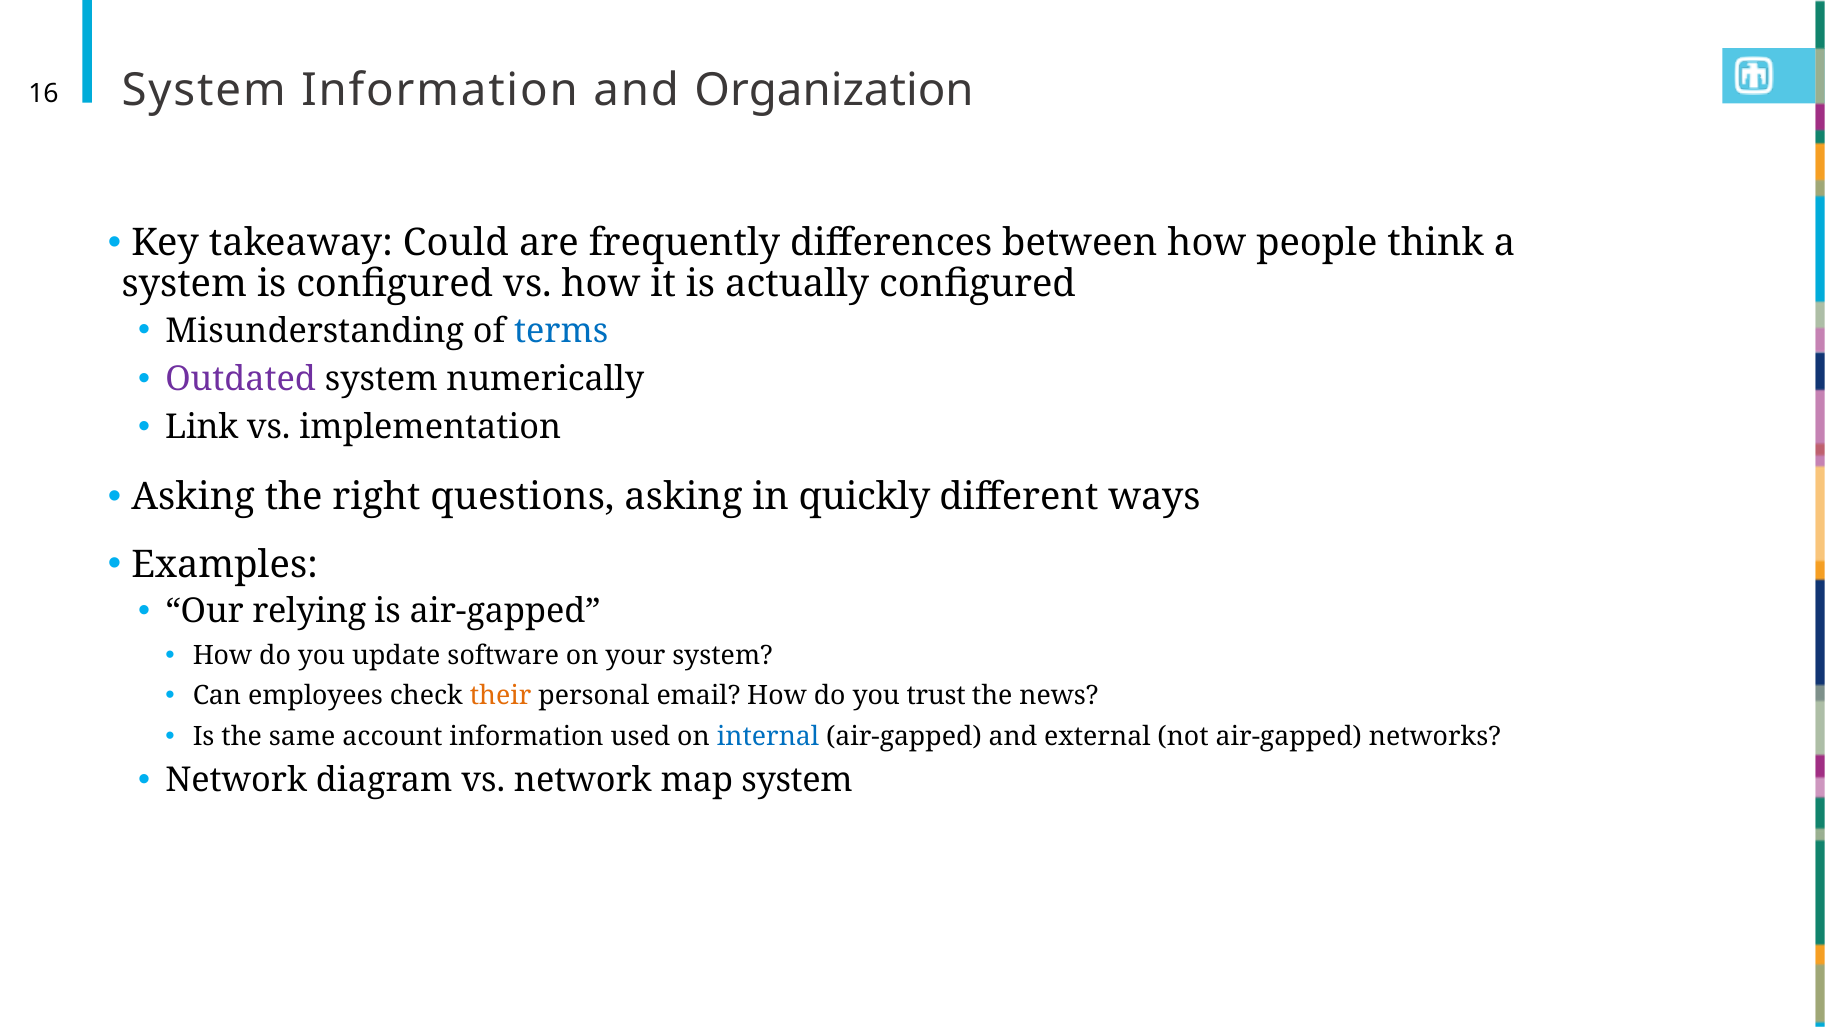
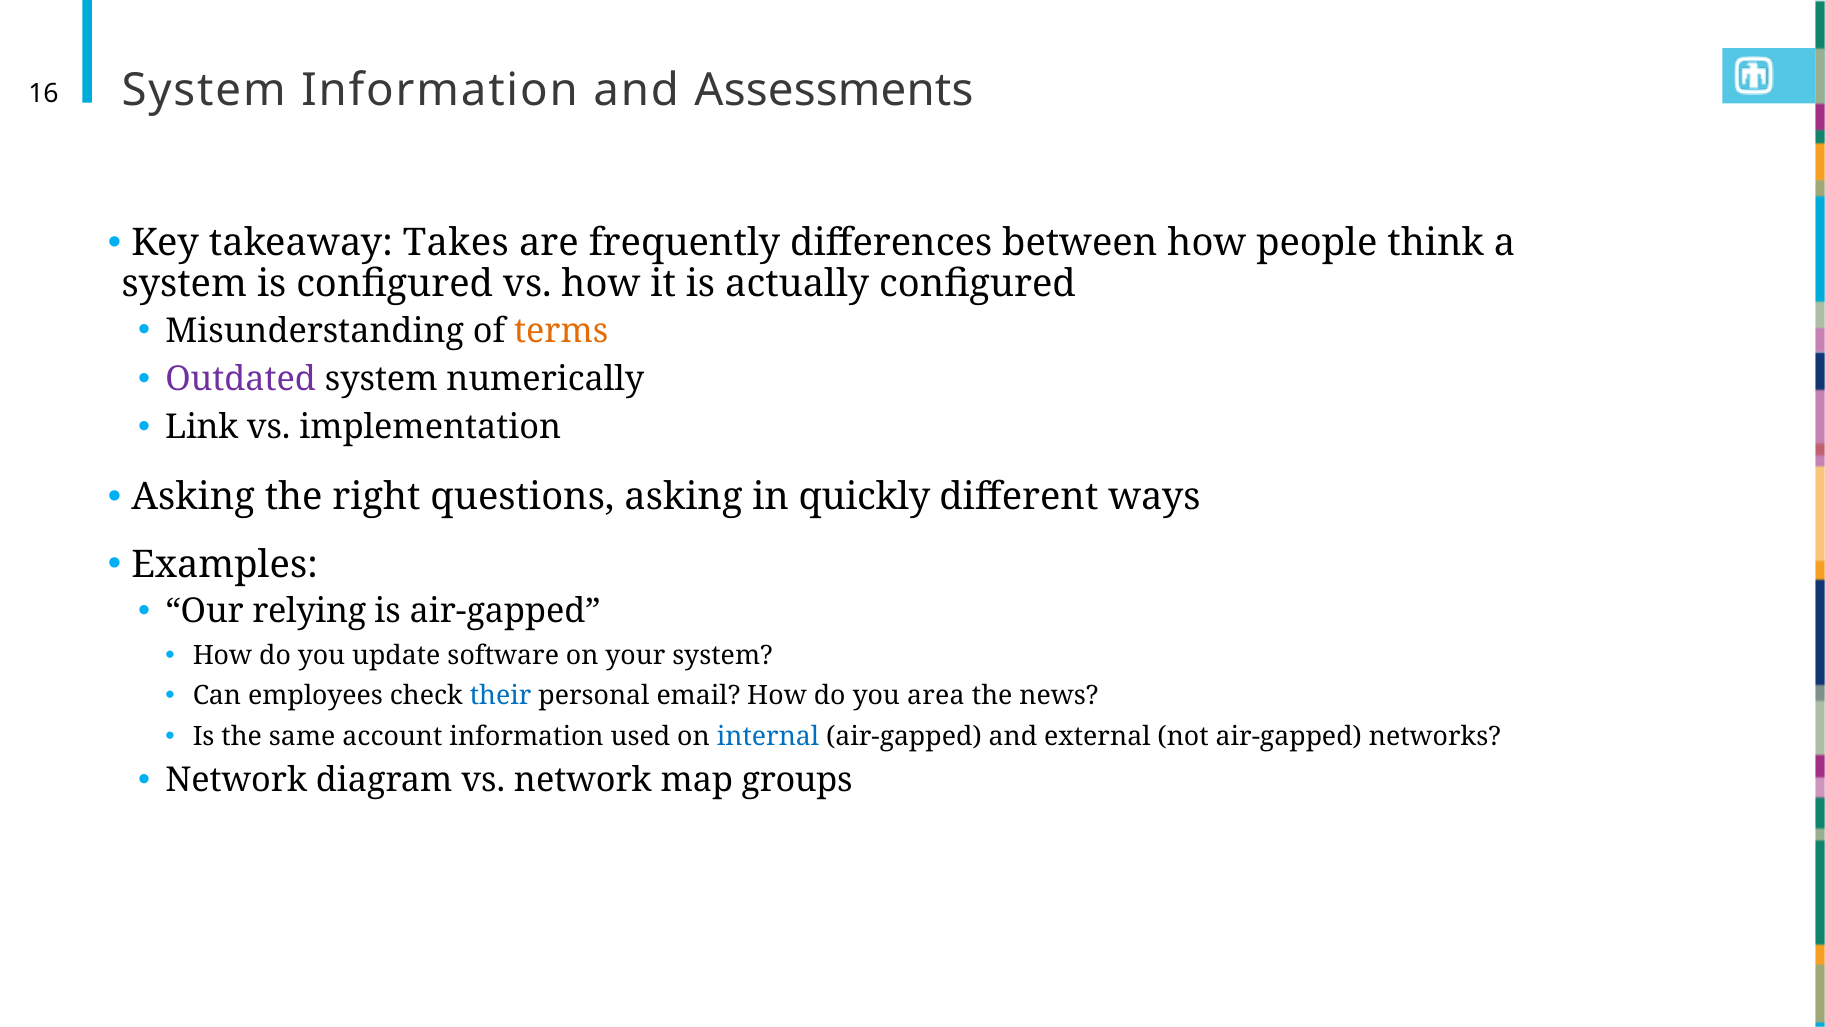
Organization: Organization -> Assessments (834, 90)
Could: Could -> Takes (456, 243)
terms colour: blue -> orange (561, 331)
their colour: orange -> blue (501, 696)
trust: trust -> area (936, 696)
map system: system -> groups (797, 780)
